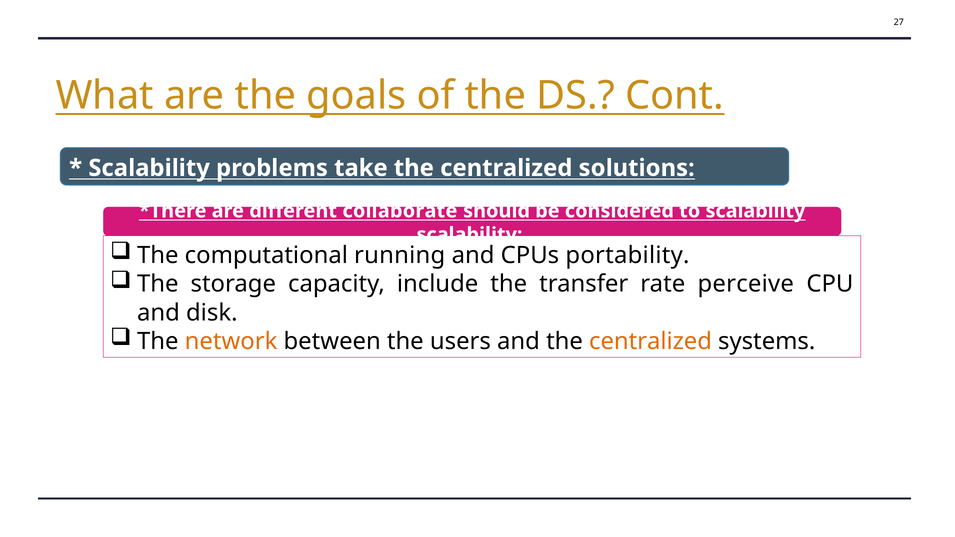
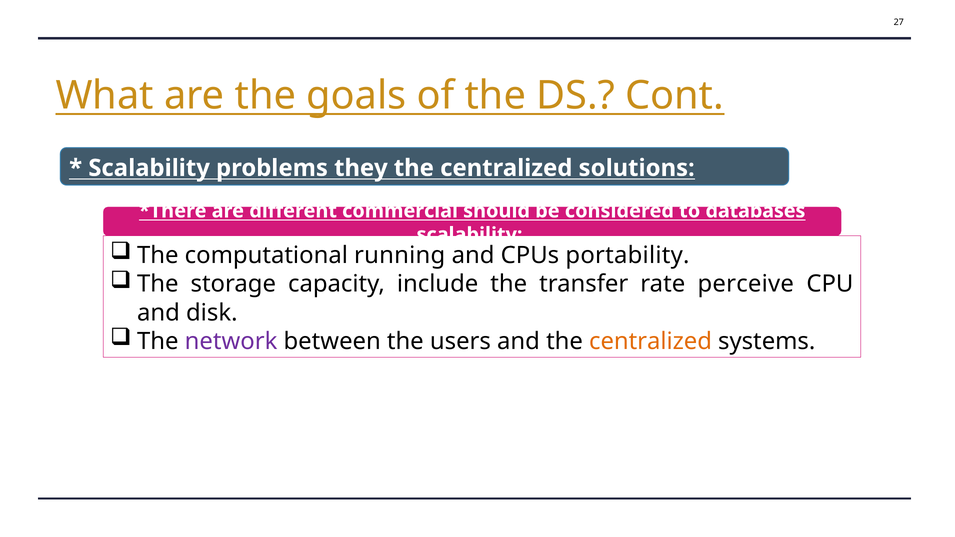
take: take -> they (361, 168)
collaborate: collaborate -> commercial (400, 211)
to scalability: scalability -> databases (755, 211)
network colour: orange -> purple (231, 341)
